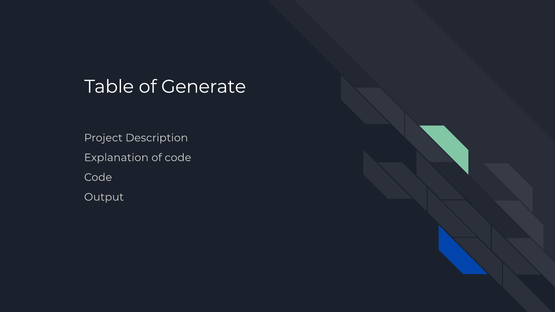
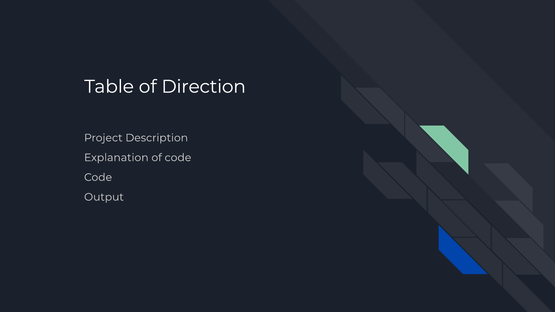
Generate: Generate -> Direction (204, 87)
